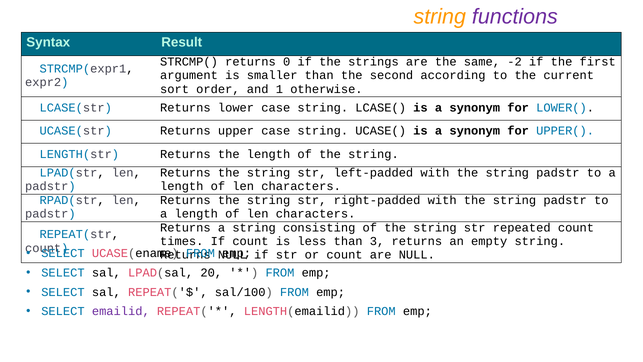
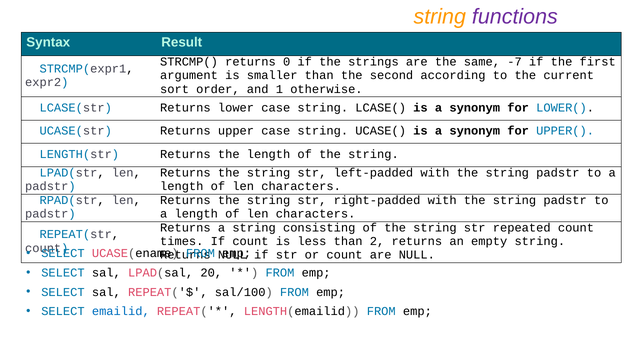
-2: -2 -> -7 (515, 62)
3: 3 -> 2 (377, 241)
emailid colour: purple -> blue (121, 311)
